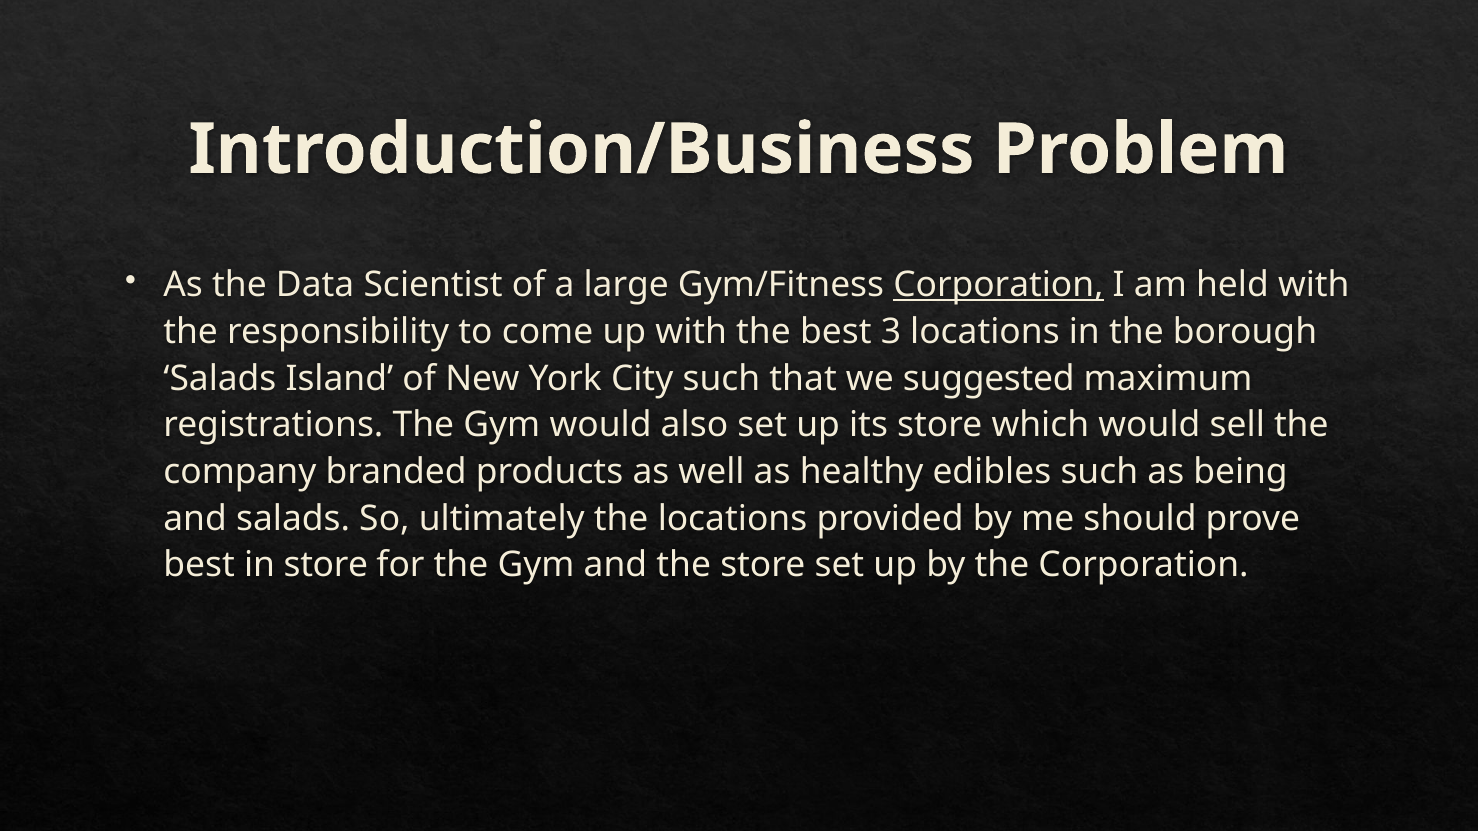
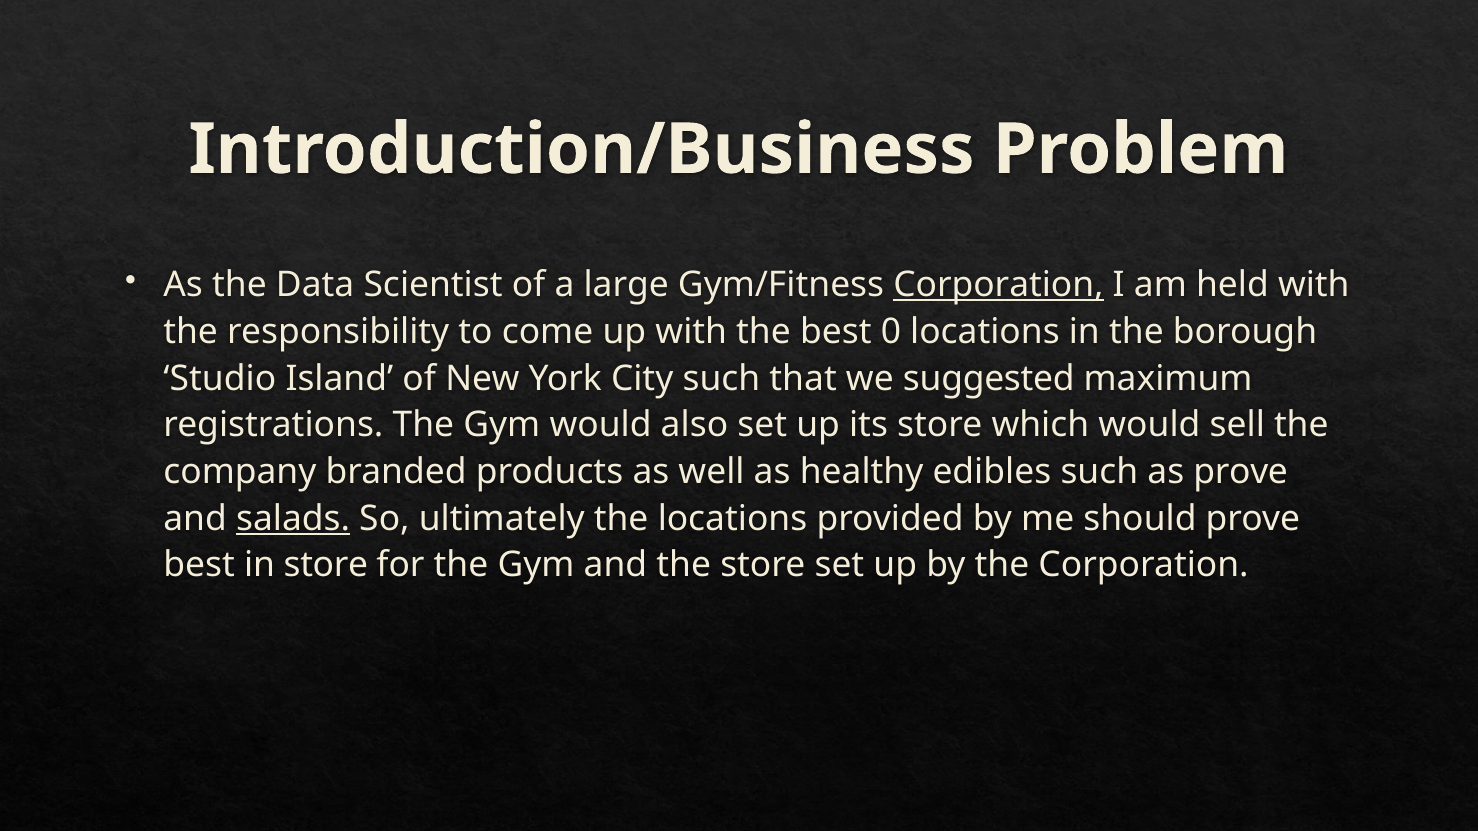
3: 3 -> 0 (891, 332)
Salads: Salads -> Studio (220, 379)
as being: being -> prove (1241, 472)
salads underline: none -> present (293, 519)
